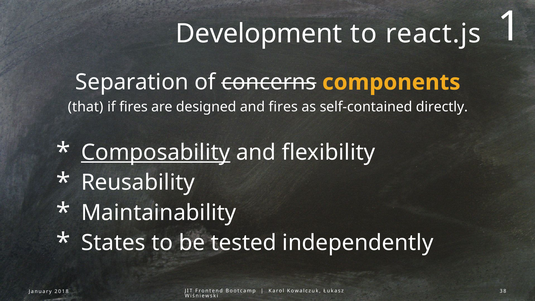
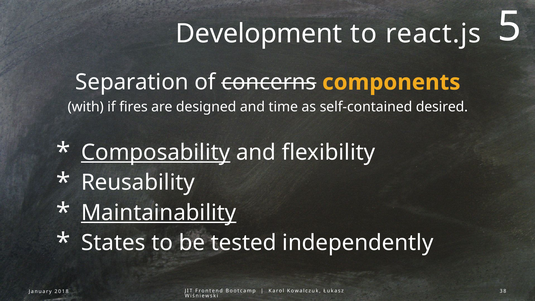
1: 1 -> 5 (509, 27)
that: that -> with (86, 107)
and fires: fires -> time (283, 107)
directly: directly -> desired (442, 107)
Maintainability underline: none -> present (159, 213)
